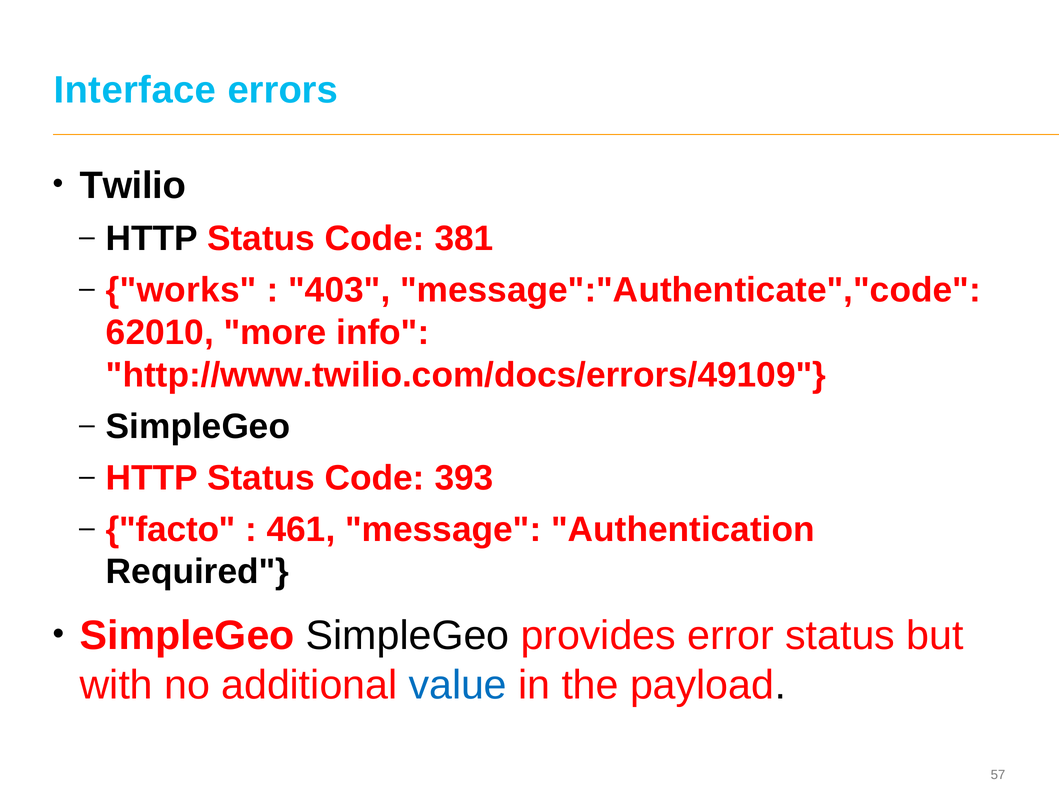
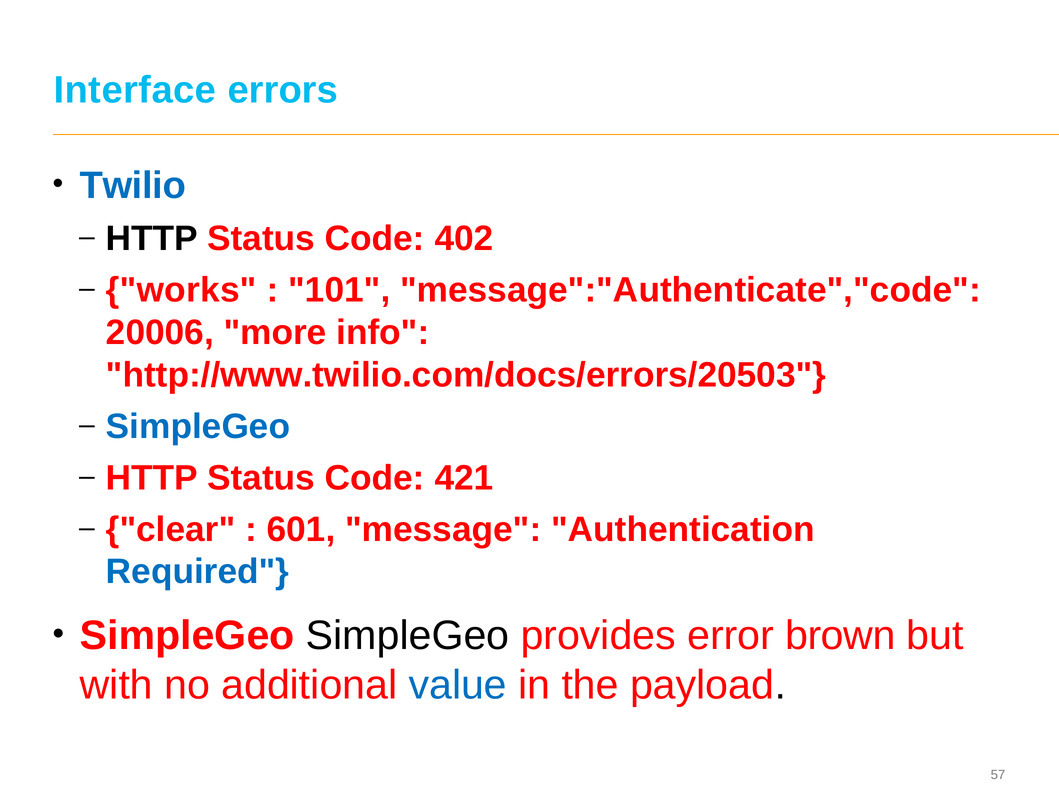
Twilio colour: black -> blue (133, 186)
381: 381 -> 402 (464, 239)
403: 403 -> 101 (339, 290)
62010: 62010 -> 20006 (160, 333)
http://www.twilio.com/docs/errors/49109: http://www.twilio.com/docs/errors/49109 -> http://www.twilio.com/docs/errors/20503 (466, 375)
SimpleGeo colour: black -> blue (198, 427)
393: 393 -> 421 (464, 478)
facto: facto -> clear (171, 530)
461: 461 -> 601 (301, 530)
Required colour: black -> blue (198, 572)
error status: status -> brown (840, 636)
